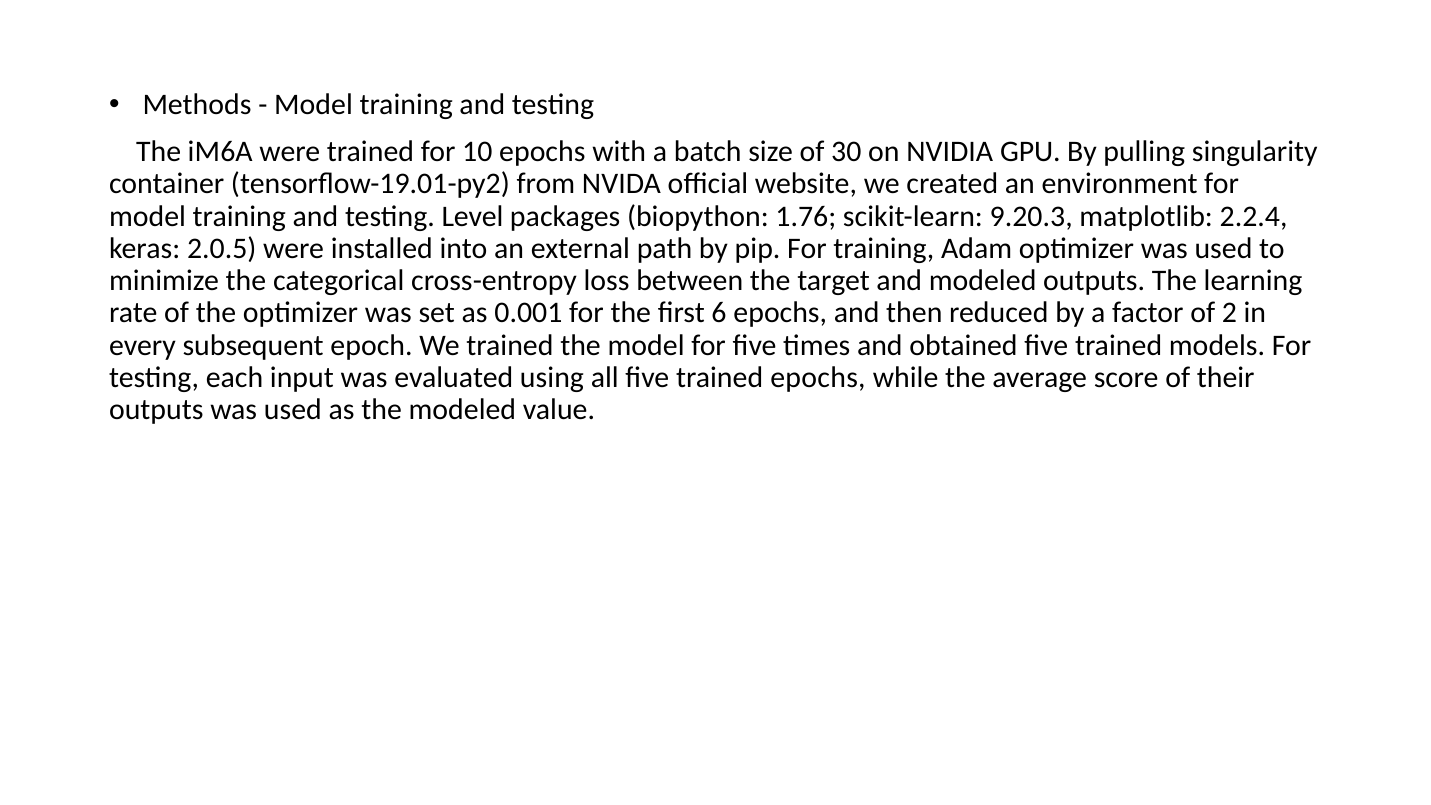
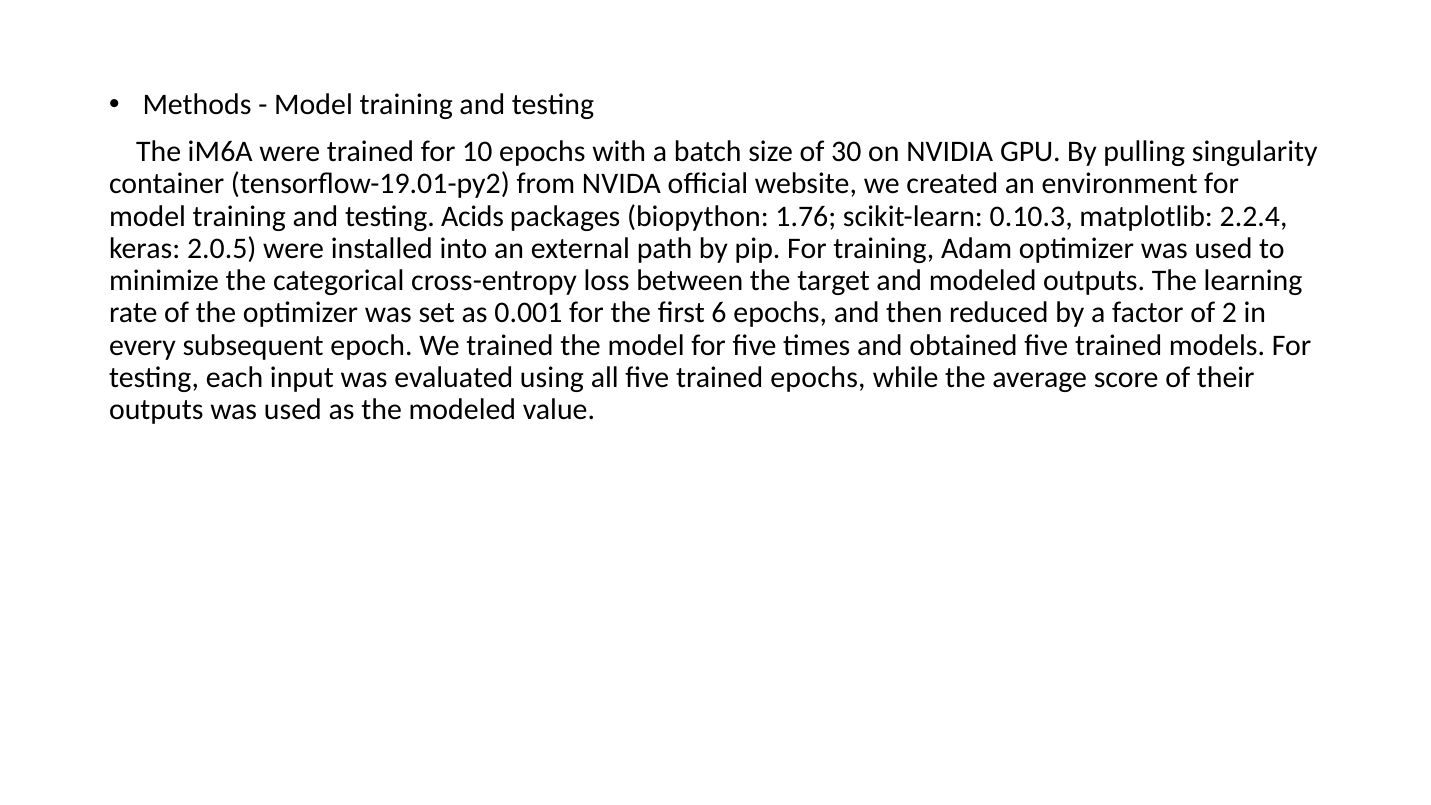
Level: Level -> Acids (473, 216)
9.20.3: 9.20.3 -> 0.10.3 (1031, 216)
